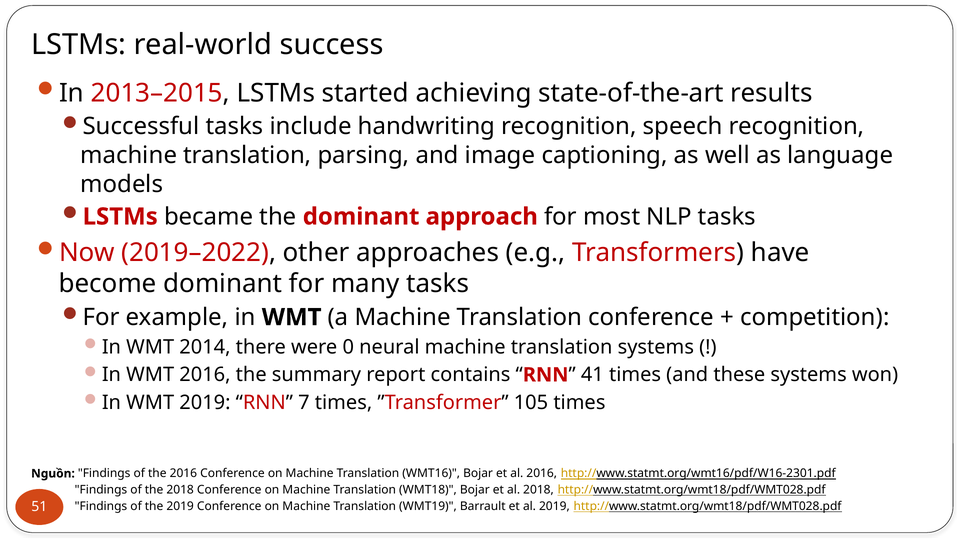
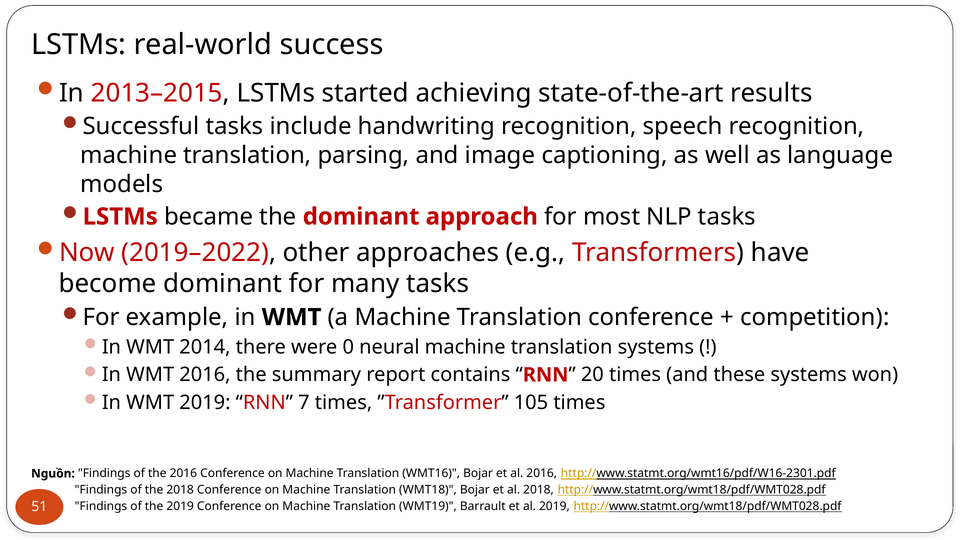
41: 41 -> 20 (592, 375)
